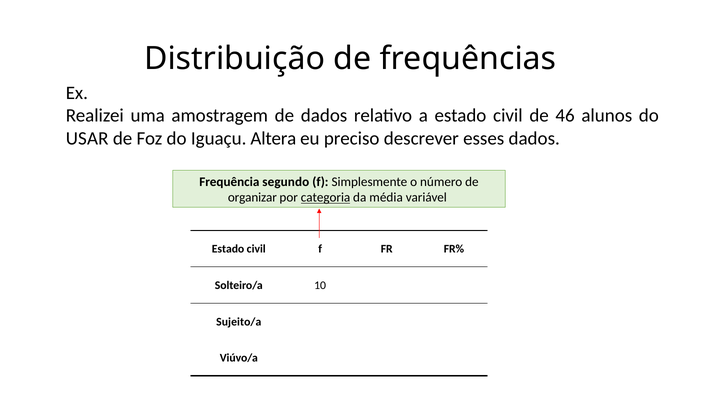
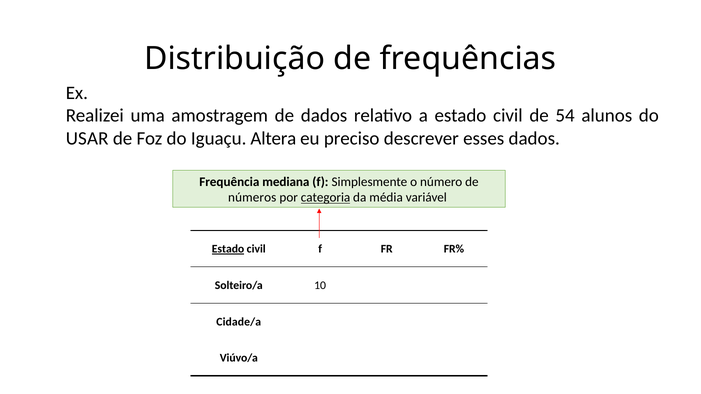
46: 46 -> 54 (565, 116)
segundo: segundo -> mediana (286, 182)
organizar: organizar -> números (252, 198)
Estado underline: none -> present (228, 249)
Sujeito/a: Sujeito/a -> Cidade/a (239, 322)
